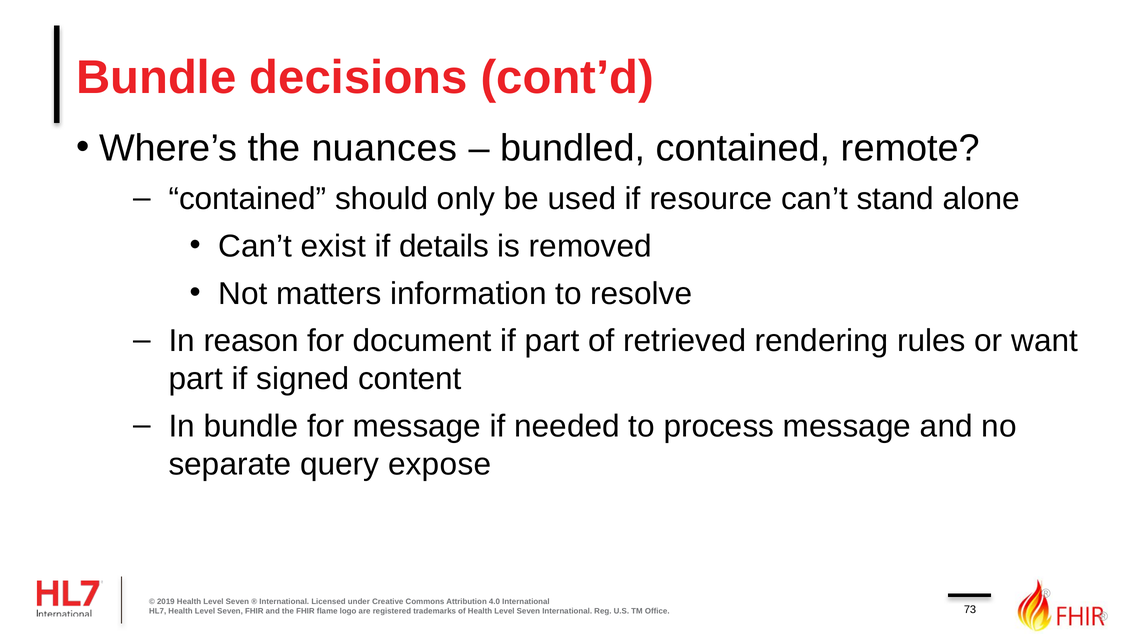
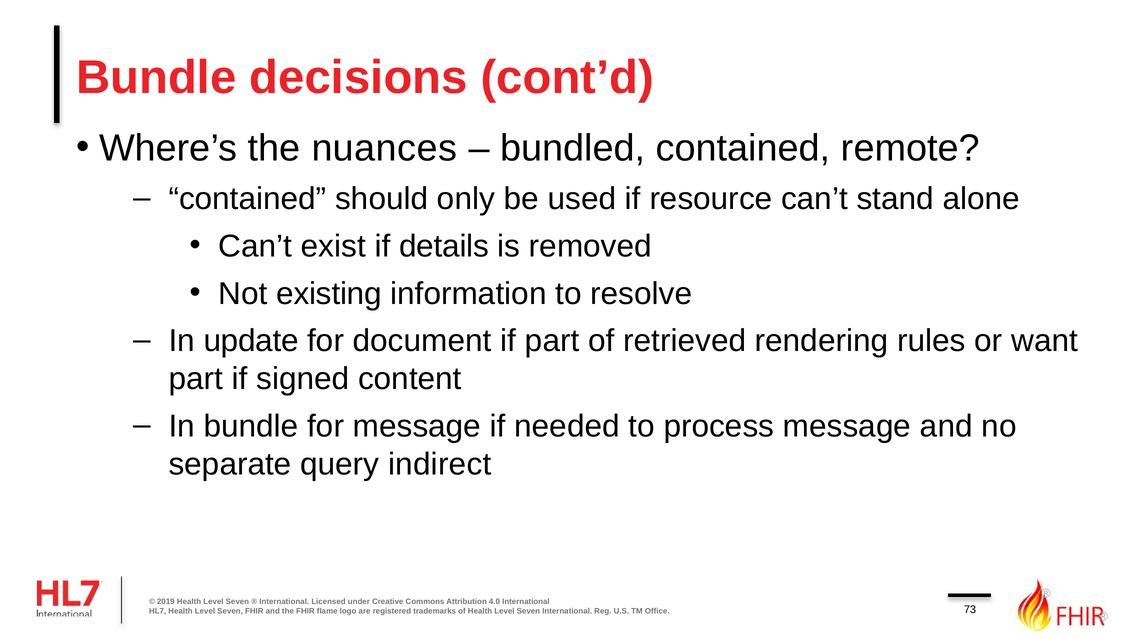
matters: matters -> existing (329, 294)
reason: reason -> update (251, 341)
expose: expose -> indirect (440, 464)
